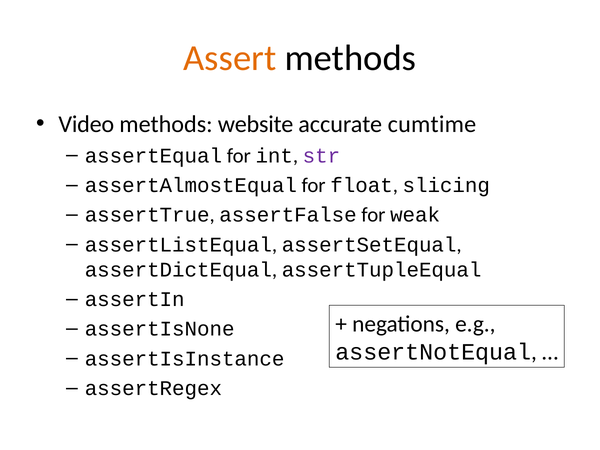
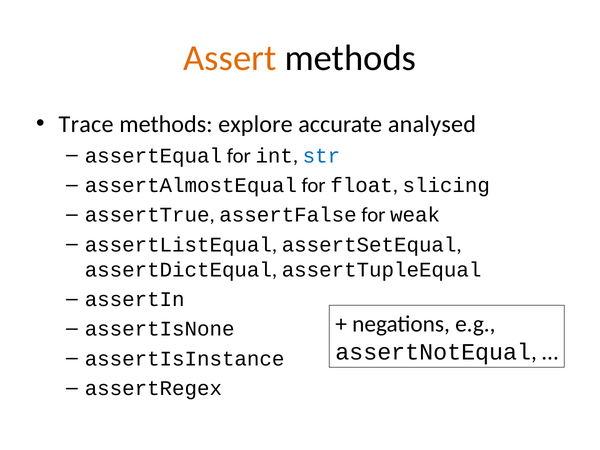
Video: Video -> Trace (86, 124)
website: website -> explore (255, 124)
cumtime: cumtime -> analysed (432, 124)
str colour: purple -> blue (321, 156)
